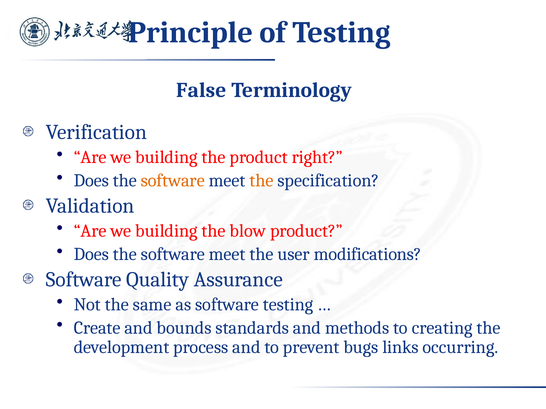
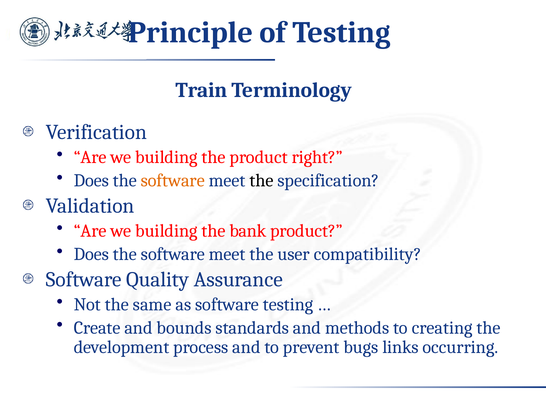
False: False -> Train (202, 90)
the colour: orange -> black (262, 181)
blow: blow -> bank (248, 231)
modifications: modifications -> compatibility (368, 254)
